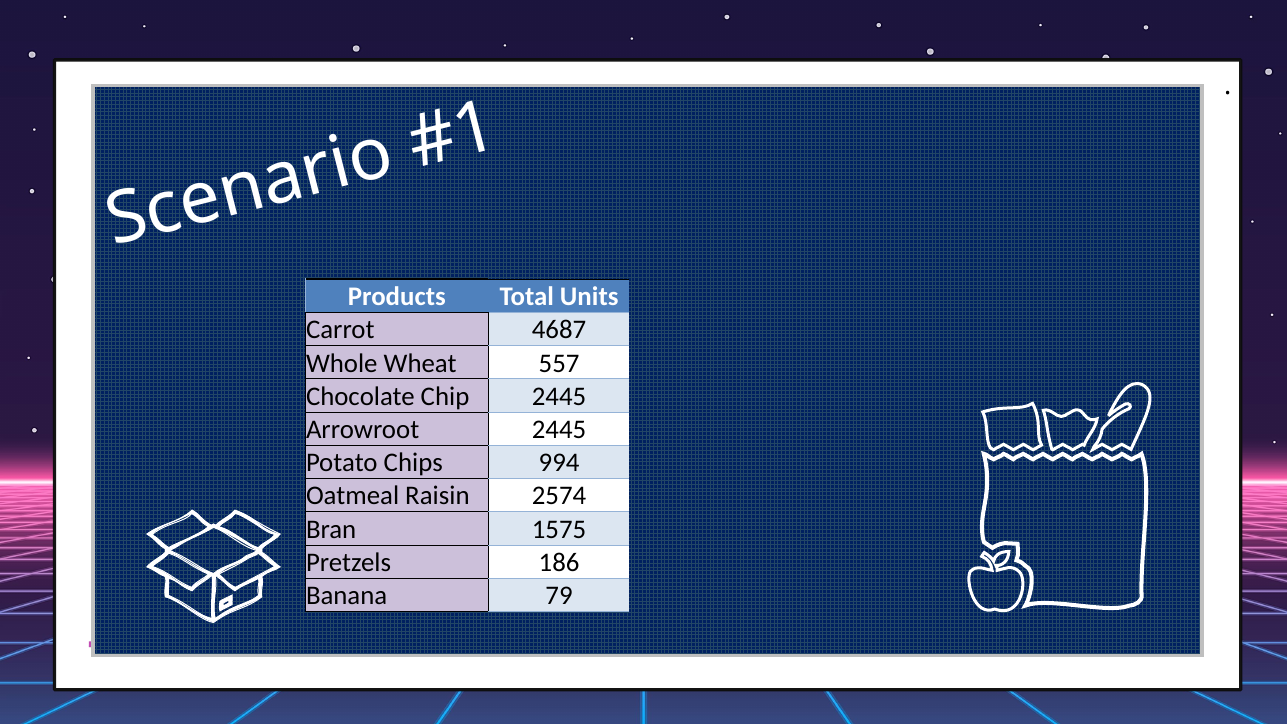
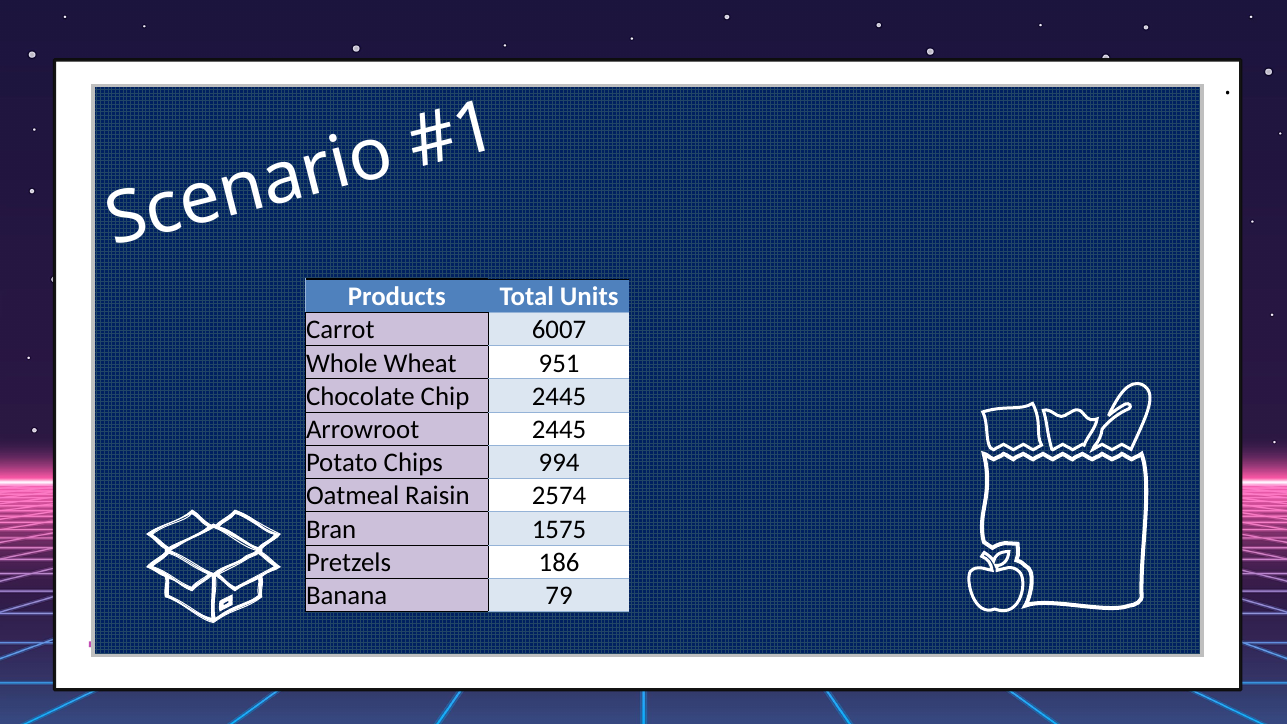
4687: 4687 -> 6007 (559, 330)
557: 557 -> 951 (559, 363)
